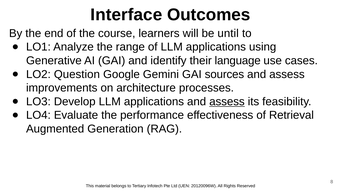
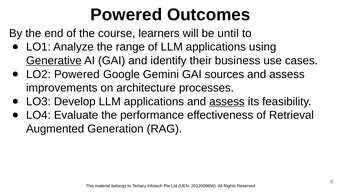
Interface: Interface -> Powered (126, 15)
Generative underline: none -> present (54, 61)
language: language -> business (238, 61)
LO2 Question: Question -> Powered (77, 74)
